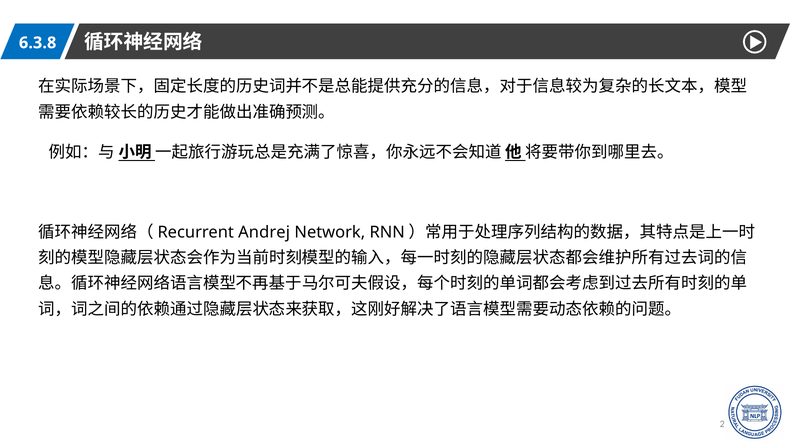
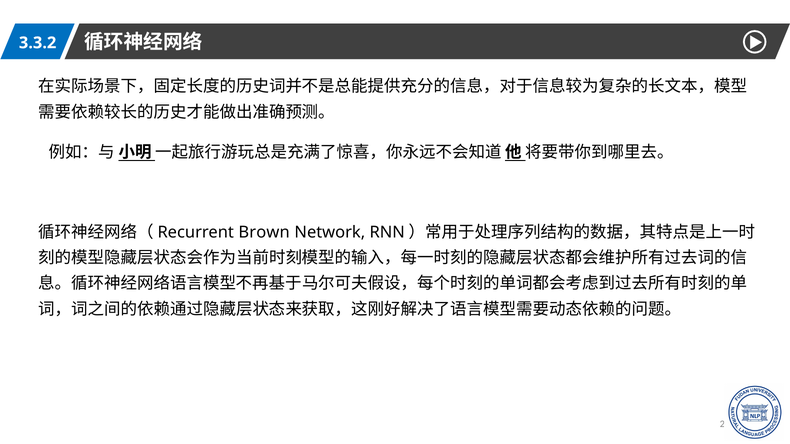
6.3.8: 6.3.8 -> 3.3.2 (38, 43)
Andrej: Andrej -> Brown (264, 232)
